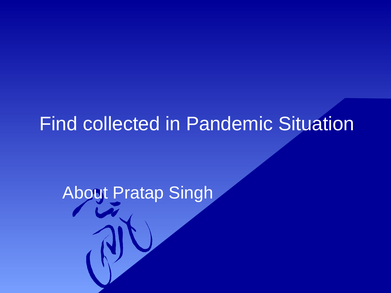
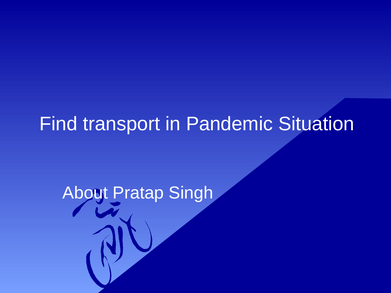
collected: collected -> transport (121, 124)
